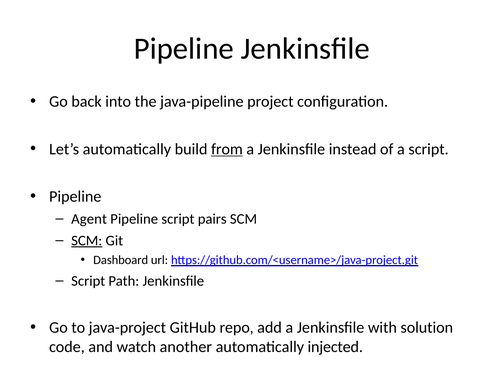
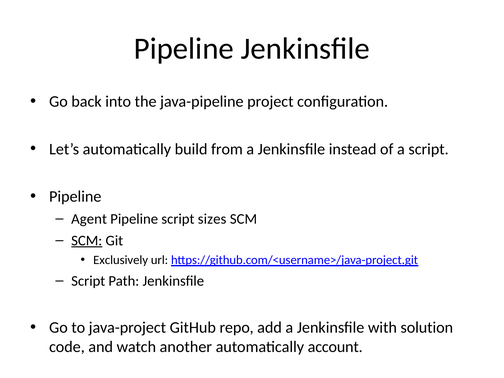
from underline: present -> none (227, 149)
pairs: pairs -> sizes (212, 219)
Dashboard: Dashboard -> Exclusively (121, 260)
injected: injected -> account (335, 347)
